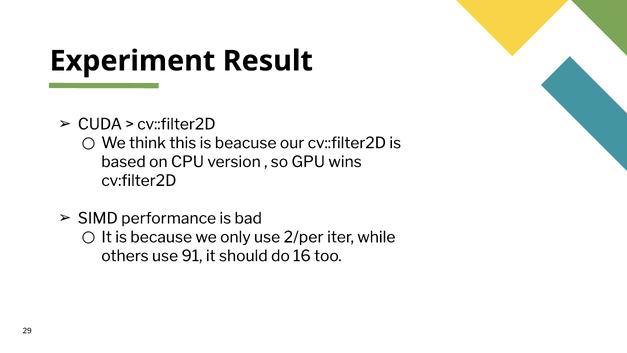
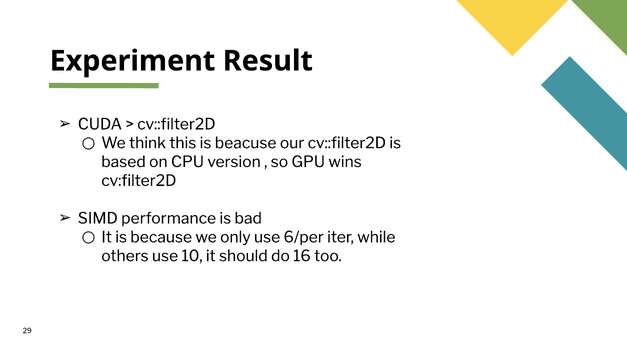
2/per: 2/per -> 6/per (304, 237)
91: 91 -> 10 (192, 256)
